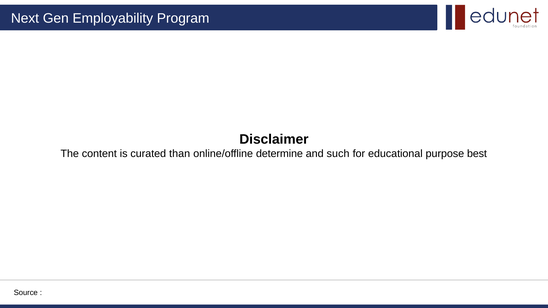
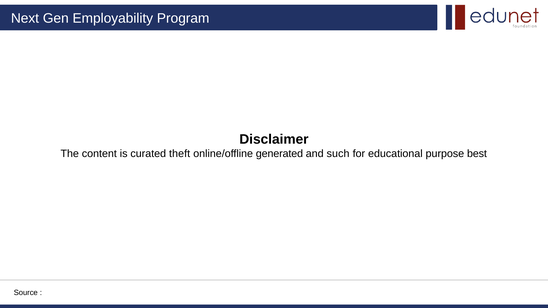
than: than -> theft (180, 154)
determine: determine -> generated (279, 154)
